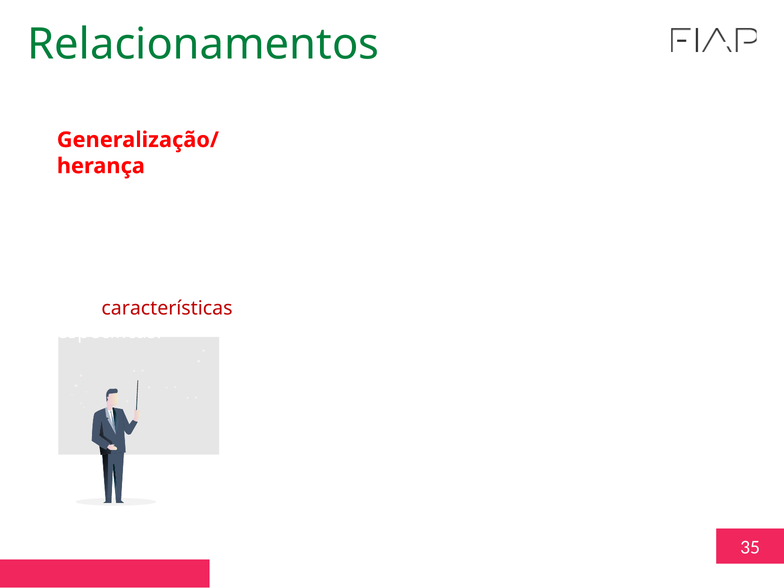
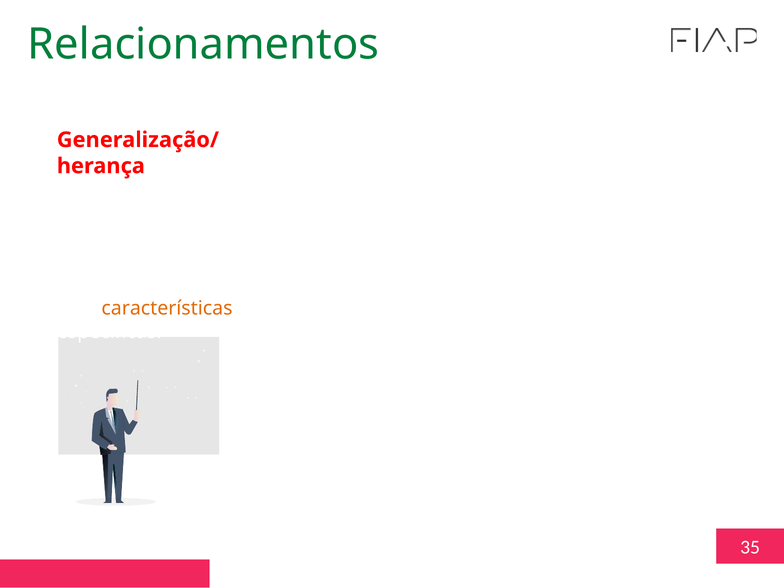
características colour: red -> orange (167, 308)
